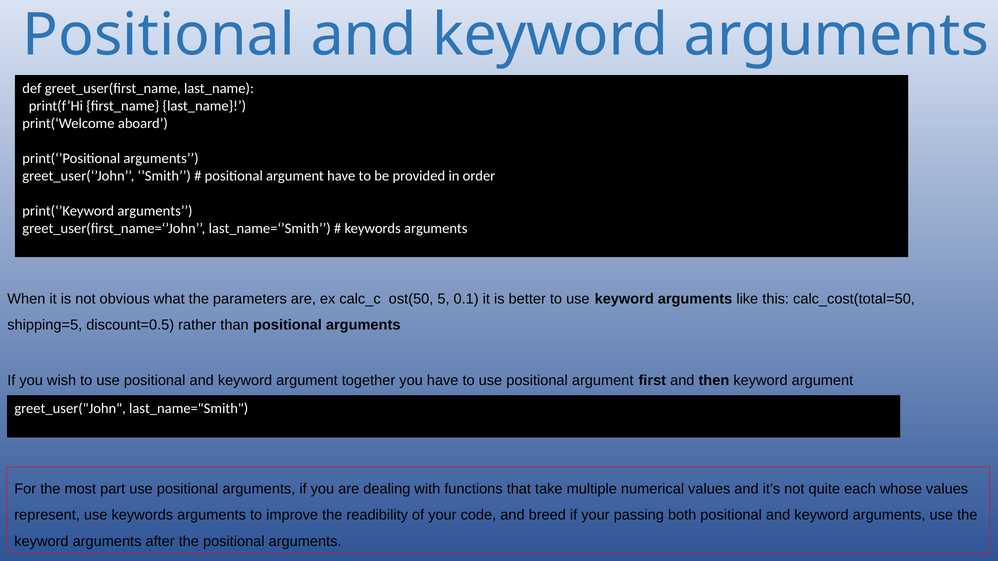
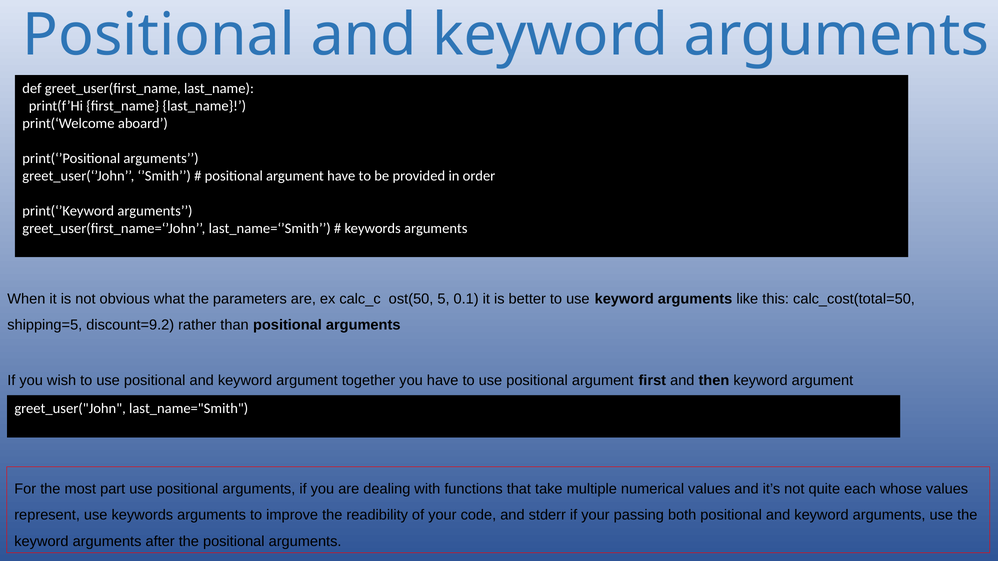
discount=0.5: discount=0.5 -> discount=9.2 (130, 325)
breed: breed -> stderr (547, 515)
